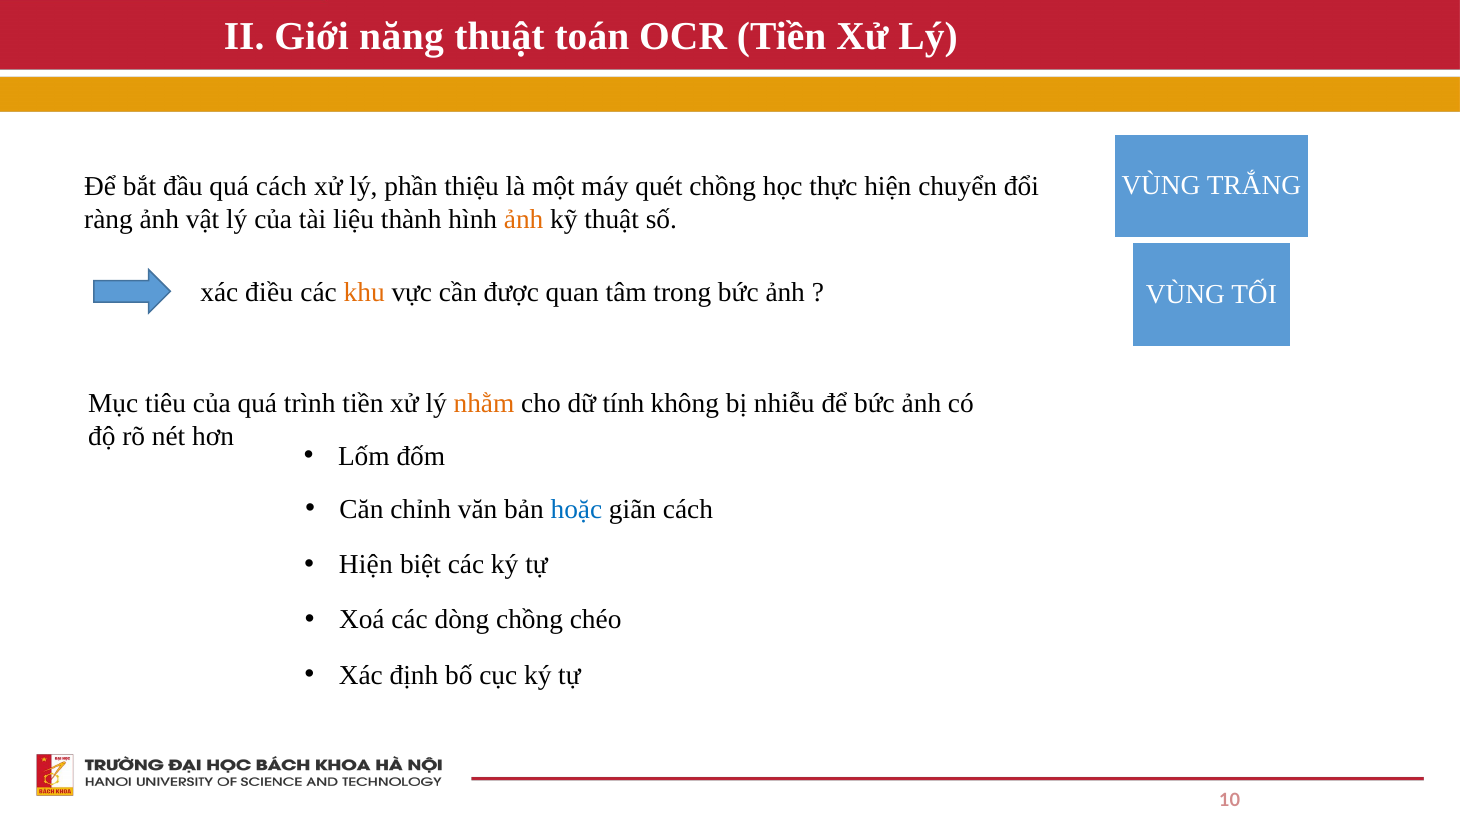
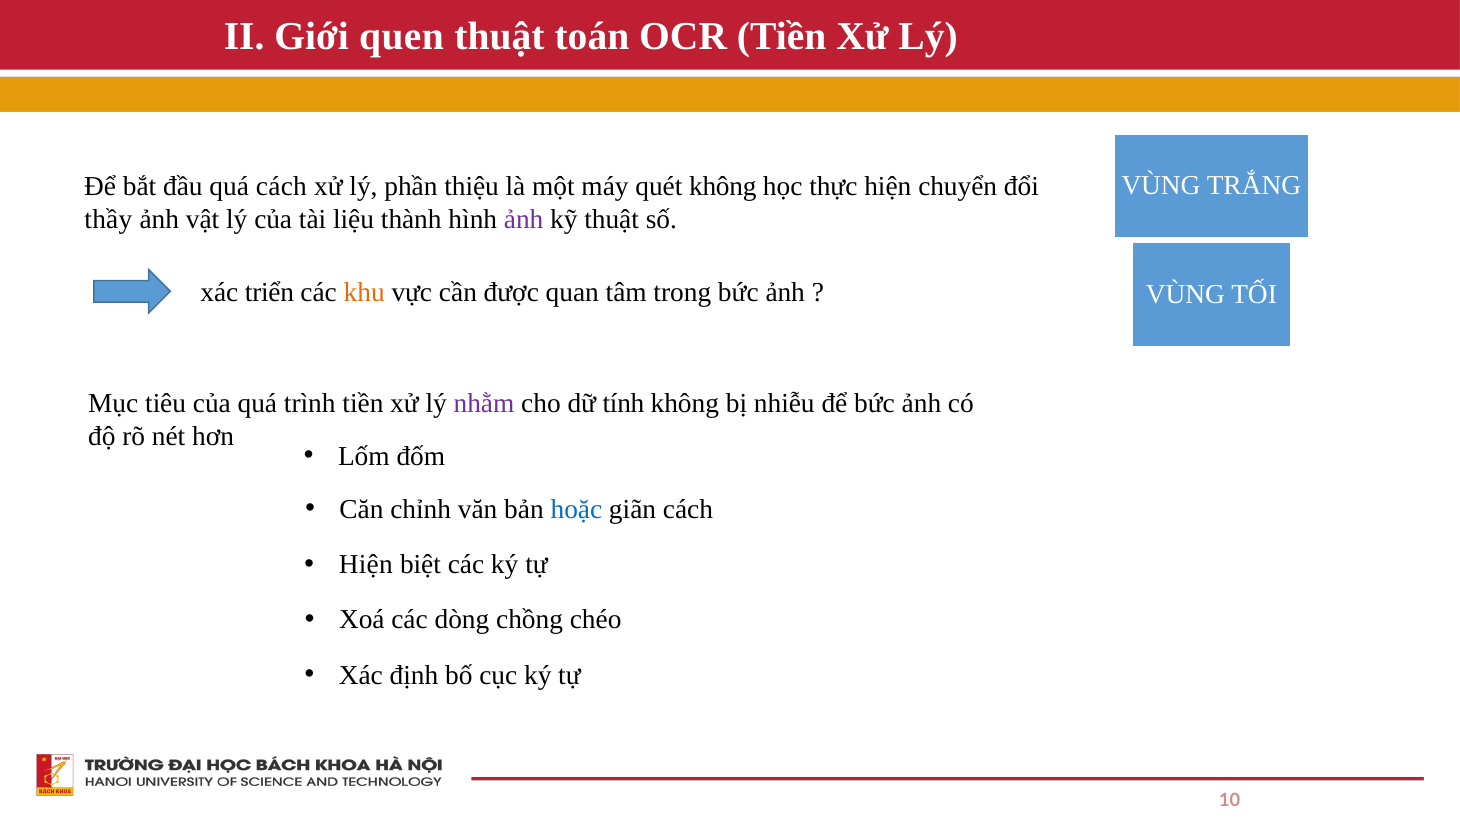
năng: năng -> quen (402, 36)
quét chồng: chồng -> không (723, 186)
ràng: ràng -> thầy (108, 219)
ảnh colour: orange -> purple (524, 219)
điều: điều -> triển (269, 292)
nhằm colour: orange -> purple (484, 403)
